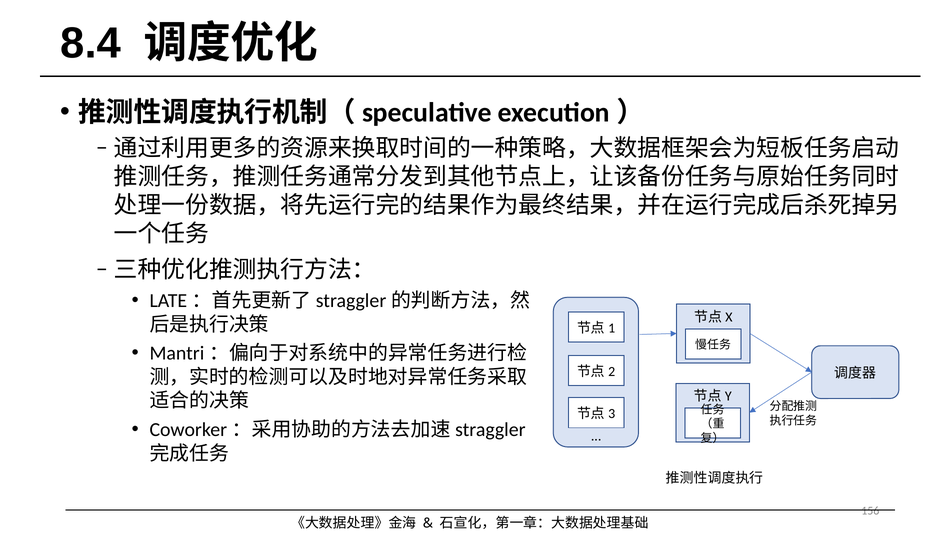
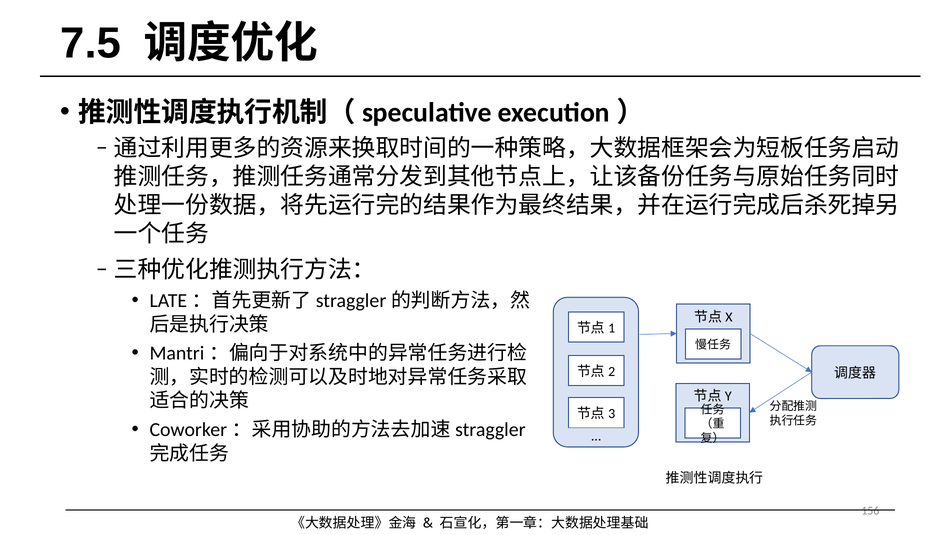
8.4: 8.4 -> 7.5 (91, 43)
